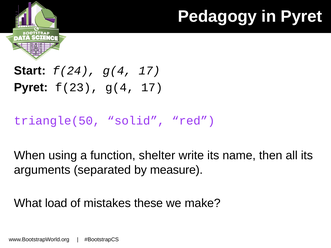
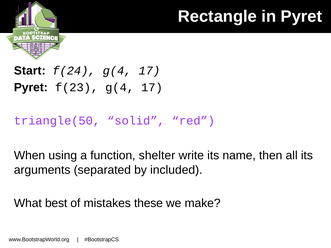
Pedagogy: Pedagogy -> Rectangle (217, 16)
measure: measure -> included (176, 170)
load: load -> best (56, 203)
